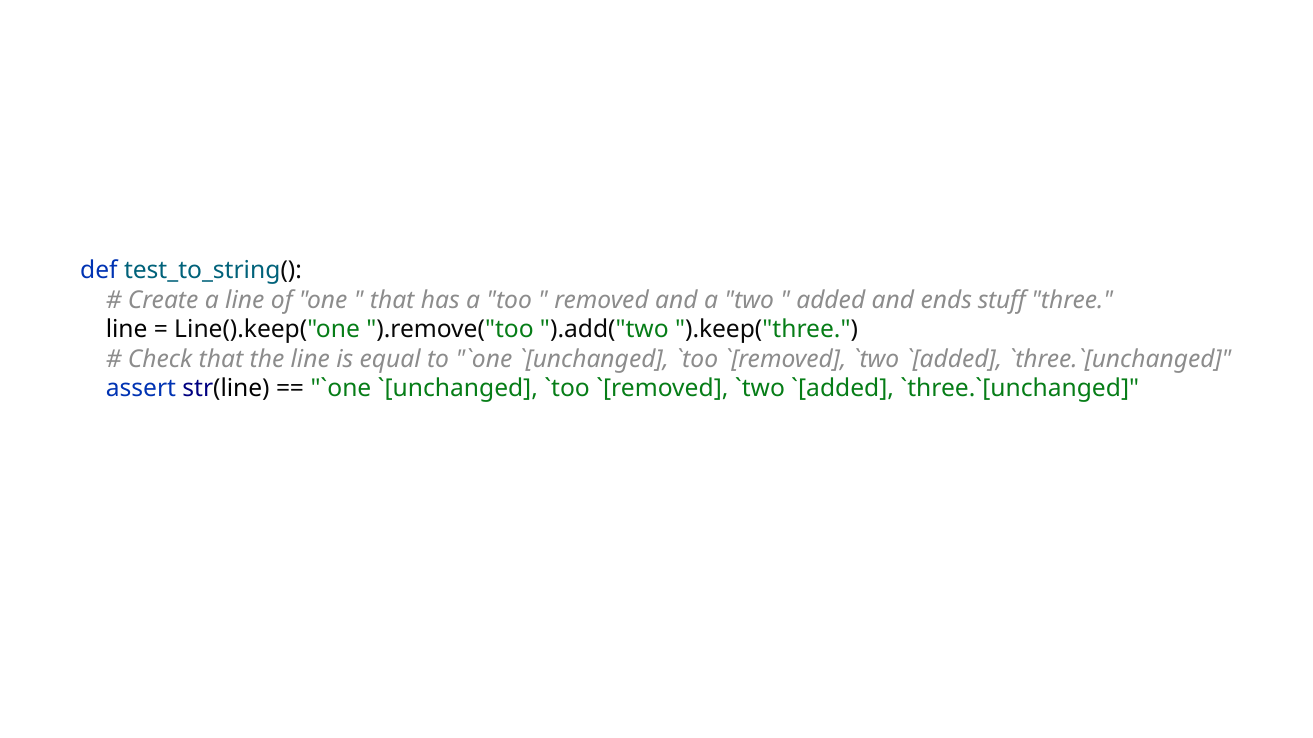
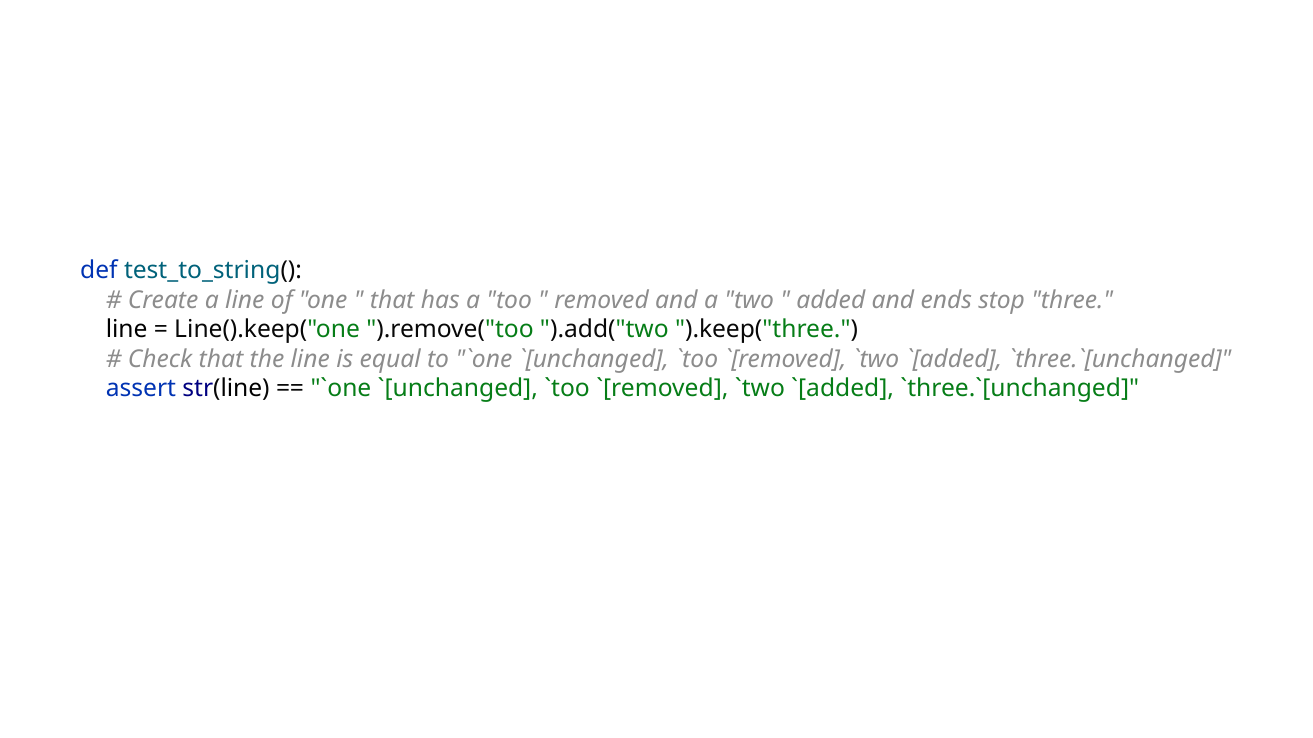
stuff: stuff -> stop (1002, 300)
